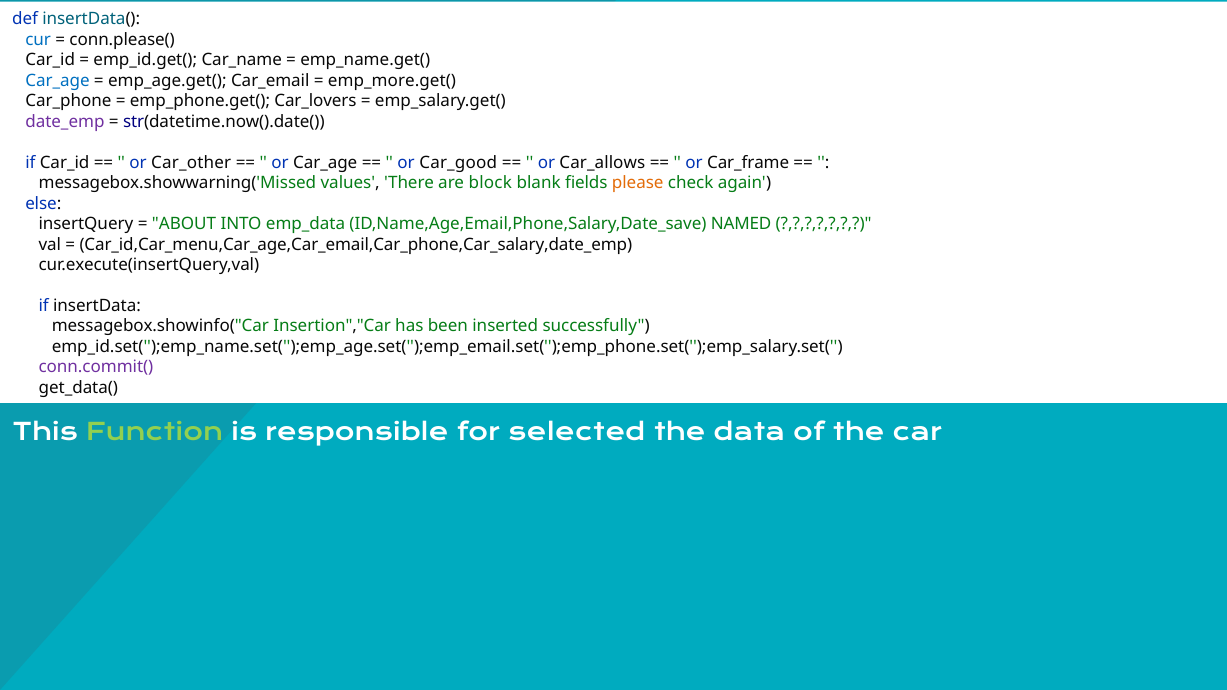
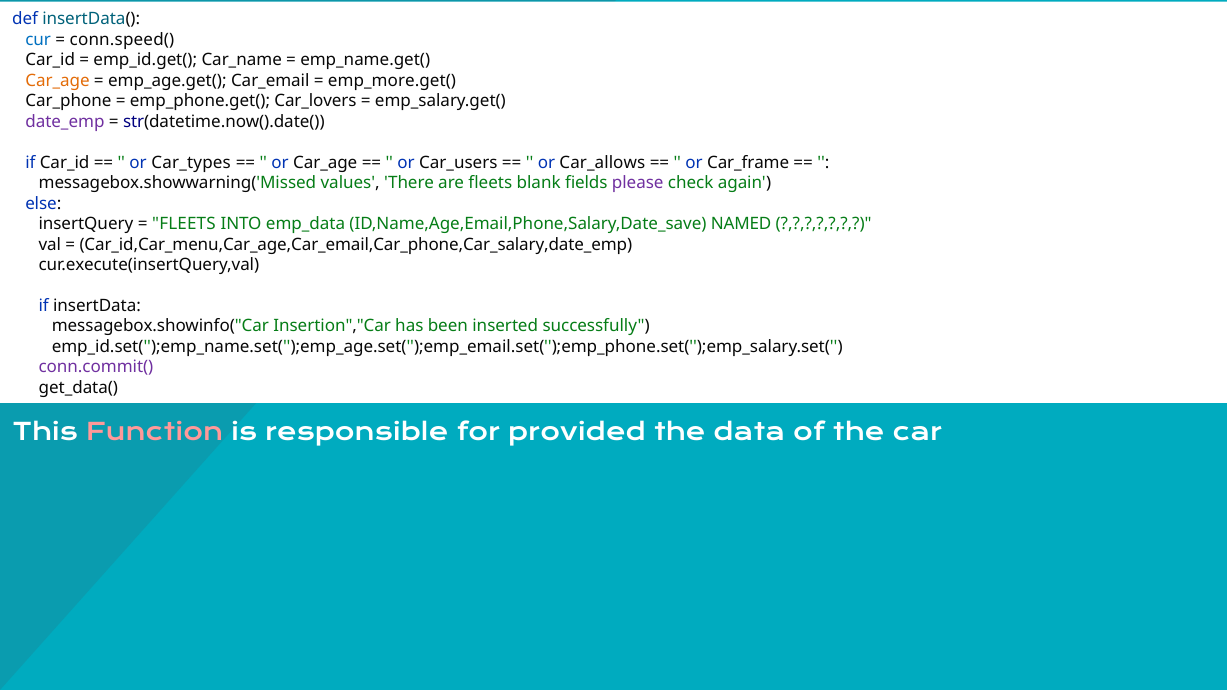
conn.please(: conn.please( -> conn.speed( (122, 40)
Car_age colour: blue -> orange (58, 81)
Car_other: Car_other -> Car_types (191, 163)
Car_good: Car_good -> Car_users (458, 163)
are block: block -> fleets (490, 183)
please colour: orange -> purple (638, 183)
ABOUT: ABOUT -> FLEETS (184, 224)
Function colour: light green -> pink (155, 433)
selected: selected -> provided (577, 433)
